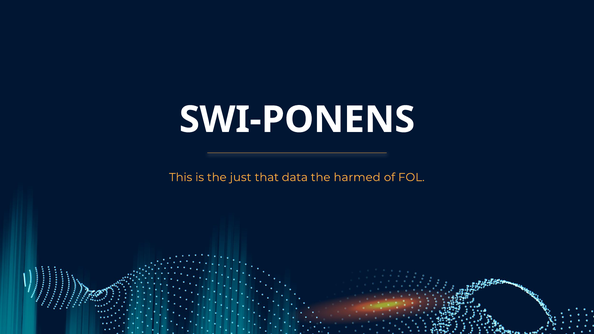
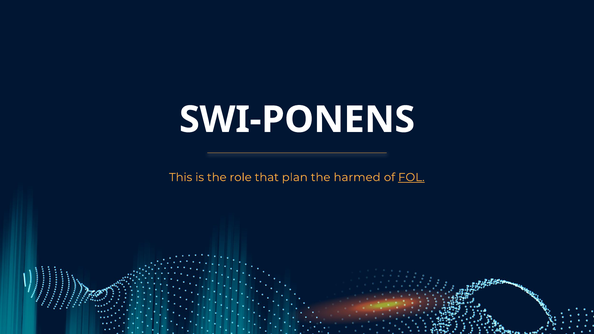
just: just -> role (241, 177)
data: data -> plan (295, 177)
FOL underline: none -> present (411, 177)
